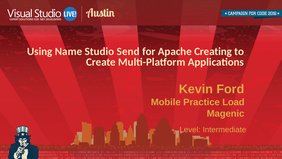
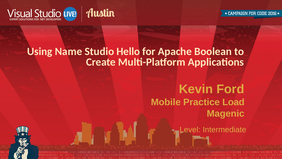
Send: Send -> Hello (128, 51)
Creating: Creating -> Boolean (213, 51)
